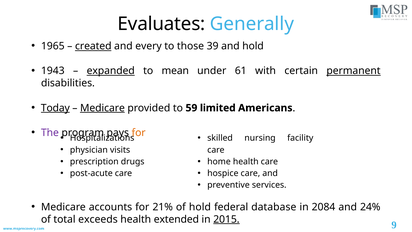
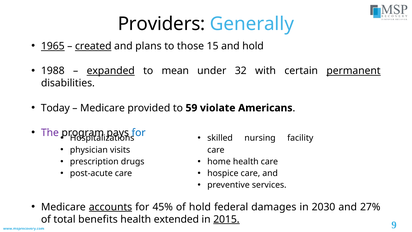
Evaluates: Evaluates -> Providers (161, 24)
1965 underline: none -> present (53, 46)
every: every -> plans (148, 46)
39: 39 -> 15 (213, 46)
1943: 1943 -> 1988 (53, 71)
61: 61 -> 32 (241, 71)
Today underline: present -> none (55, 108)
Medicare underline: present -> none (102, 108)
limited: limited -> violate (218, 108)
for colour: orange -> blue (139, 133)
accounts underline: none -> present (111, 207)
21%: 21% -> 45% (163, 207)
database: database -> damages (274, 207)
2084: 2084 -> 2030 (324, 207)
24%: 24% -> 27% (370, 207)
exceeds: exceeds -> benefits (98, 219)
